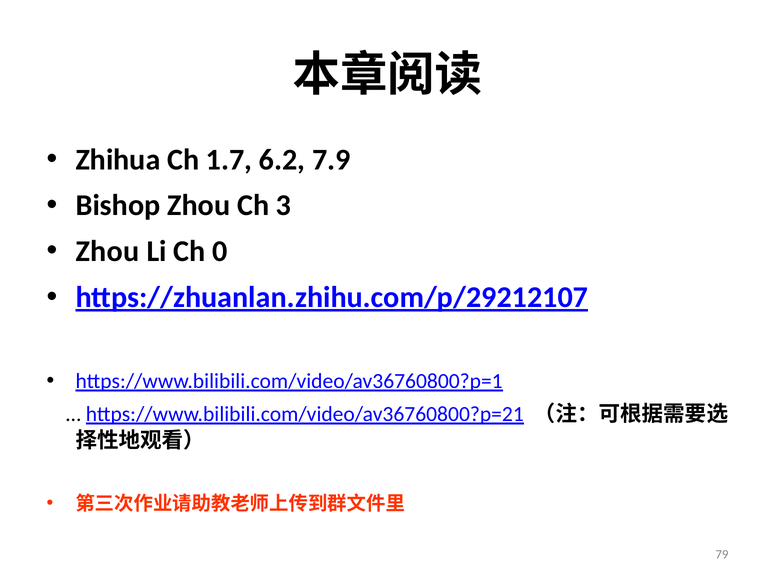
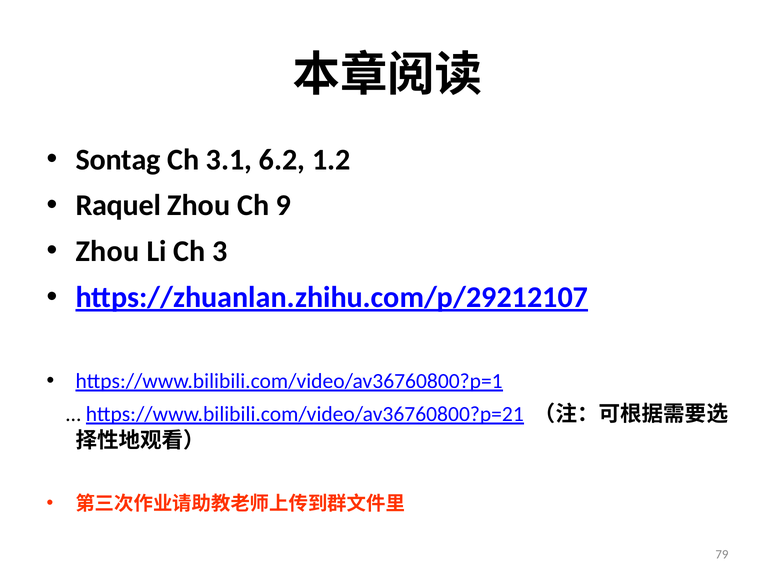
Zhihua: Zhihua -> Sontag (118, 160)
1.7: 1.7 -> 3.1 (229, 160)
7.9: 7.9 -> 1.2 (331, 160)
Bishop: Bishop -> Raquel (118, 206)
3: 3 -> 9 (284, 206)
0: 0 -> 3 (220, 251)
